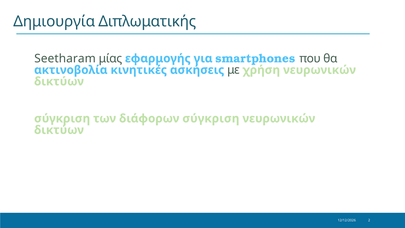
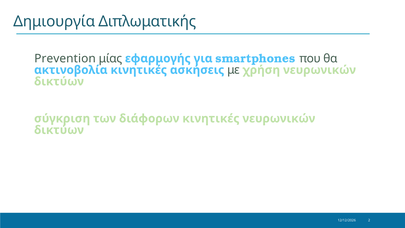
Seetharam: Seetharam -> Prevention (65, 58)
διάφορων σύγκριση: σύγκριση -> κινητικές (211, 118)
